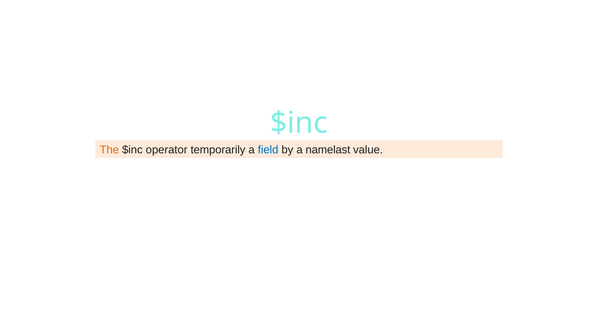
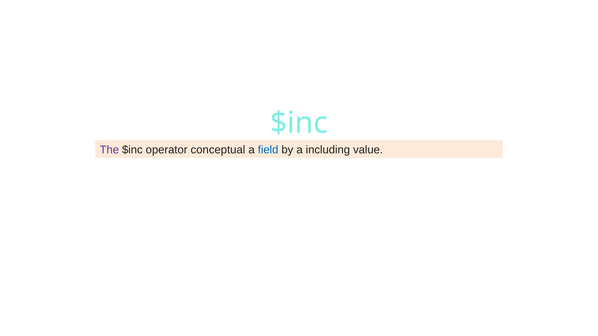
The colour: orange -> purple (109, 150)
temporarily: temporarily -> conceptual (218, 150)
namelast: namelast -> including (328, 150)
